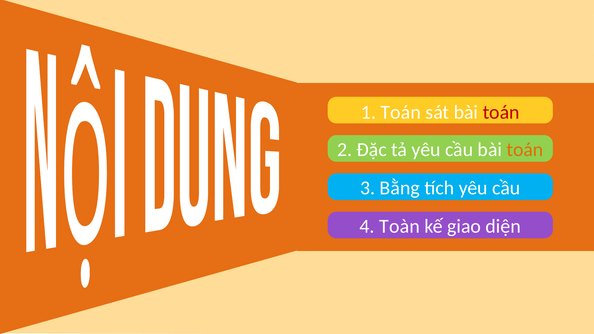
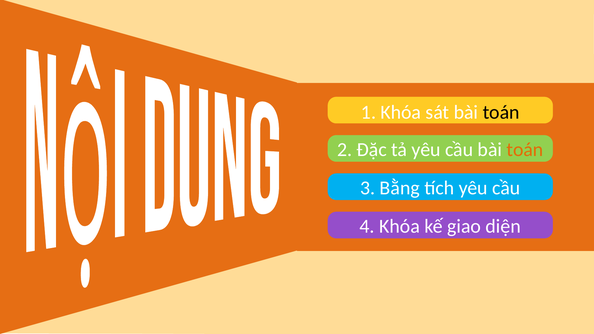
1 Toán: Toán -> Khóa (401, 112)
toán colour: red -> black (501, 112)
4 Toàn: Toàn -> Khóa (400, 226)
